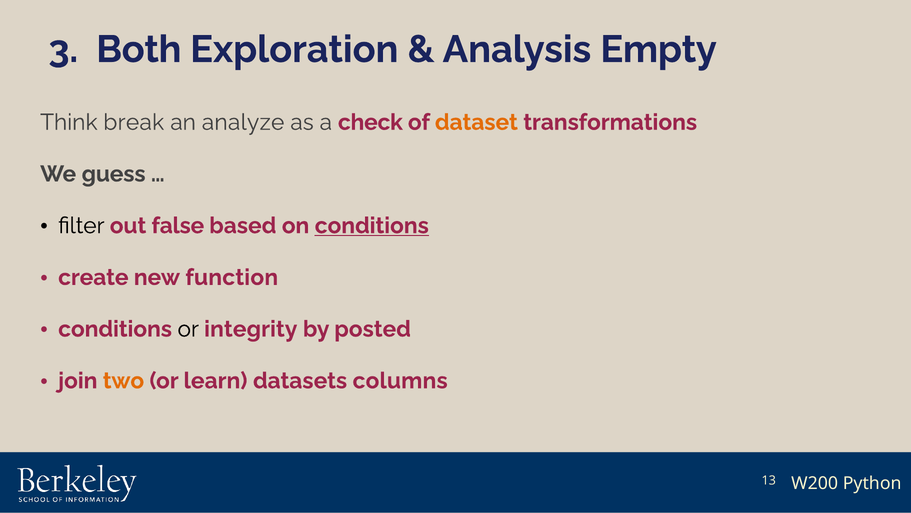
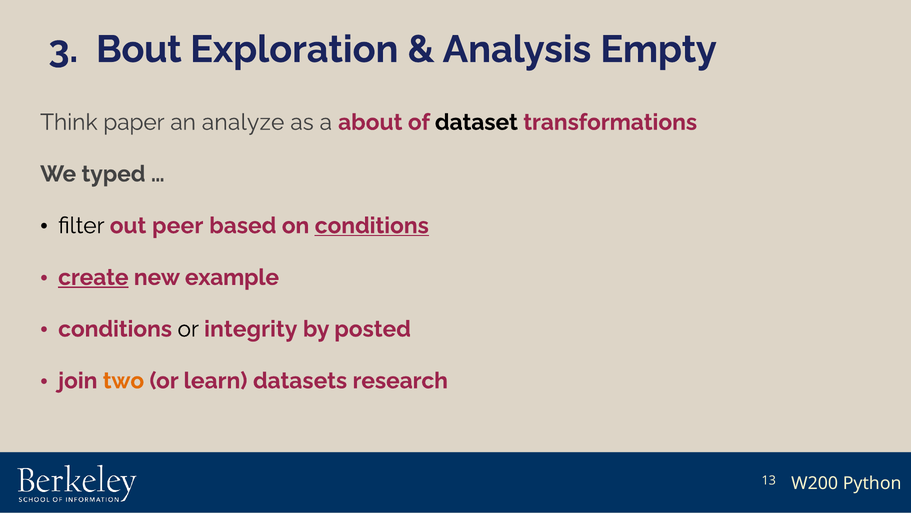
Both: Both -> Bout (139, 49)
break: break -> paper (134, 122)
check: check -> about (370, 122)
dataset colour: orange -> black (476, 122)
guess: guess -> typed (114, 174)
false: false -> peer (178, 225)
create underline: none -> present (93, 277)
function: function -> example (232, 277)
columns: columns -> research (400, 380)
